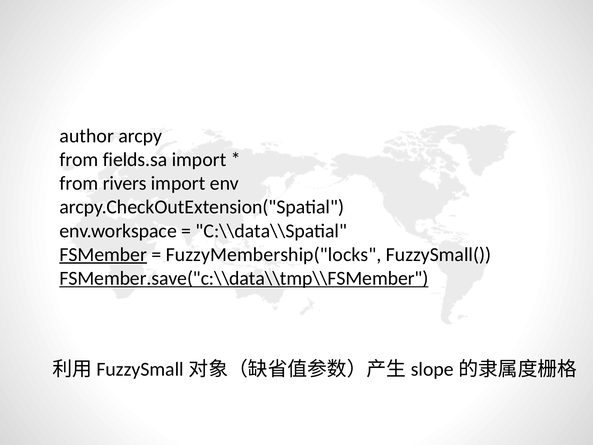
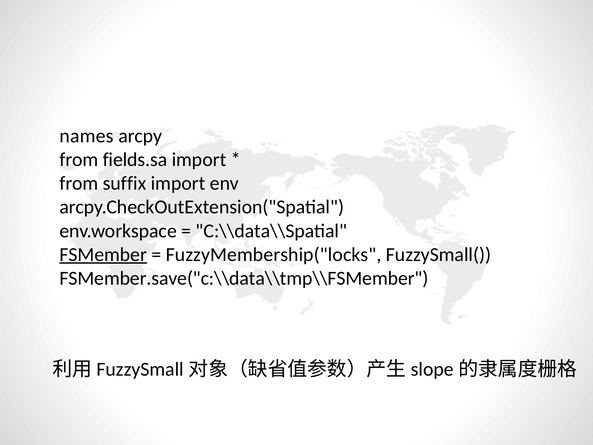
author: author -> names (87, 136)
rivers: rivers -> suffix (125, 183)
FSMember.save("c:\\data\\tmp\\FSMember underline: present -> none (244, 278)
